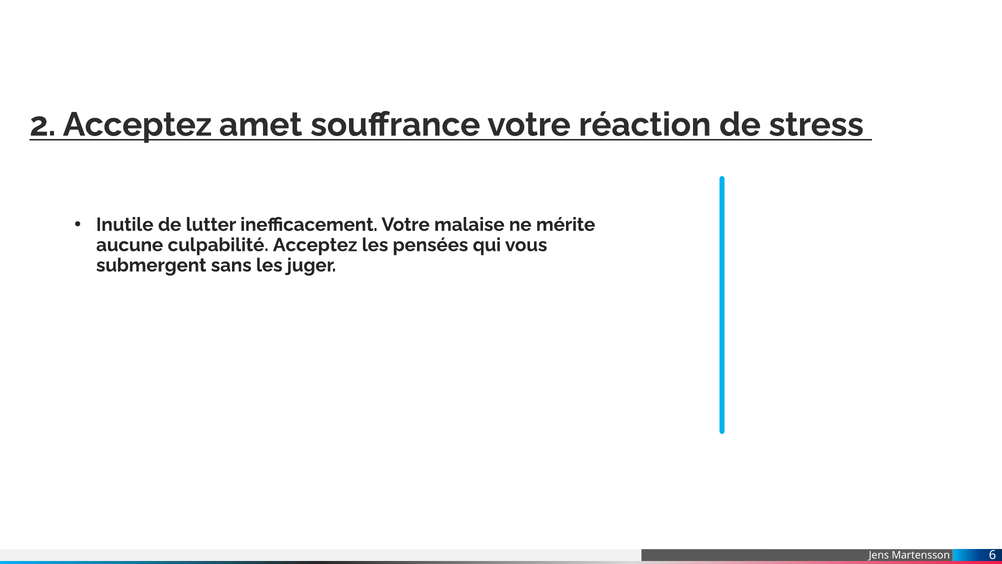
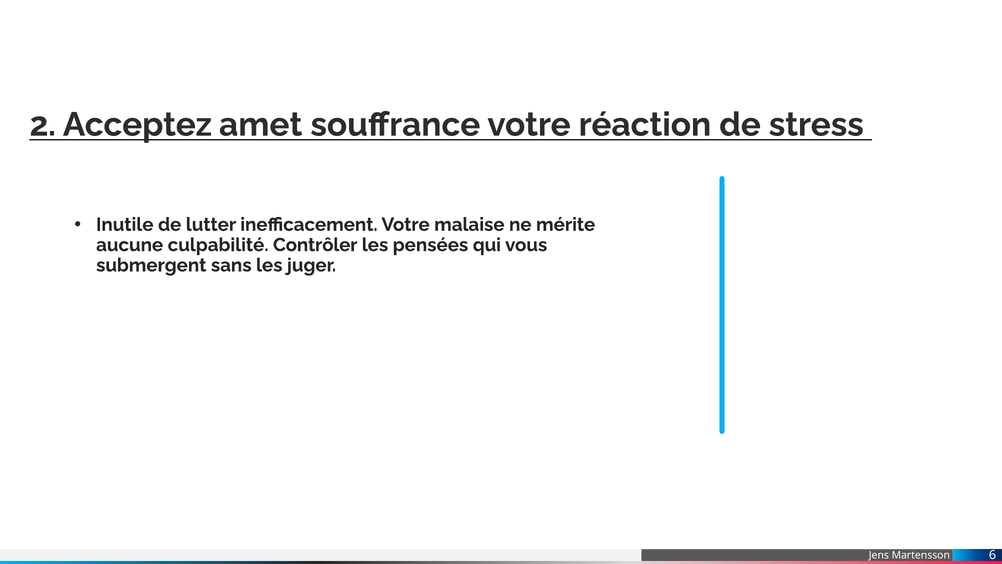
culpabilité Acceptez: Acceptez -> Contrôler (315, 245)
